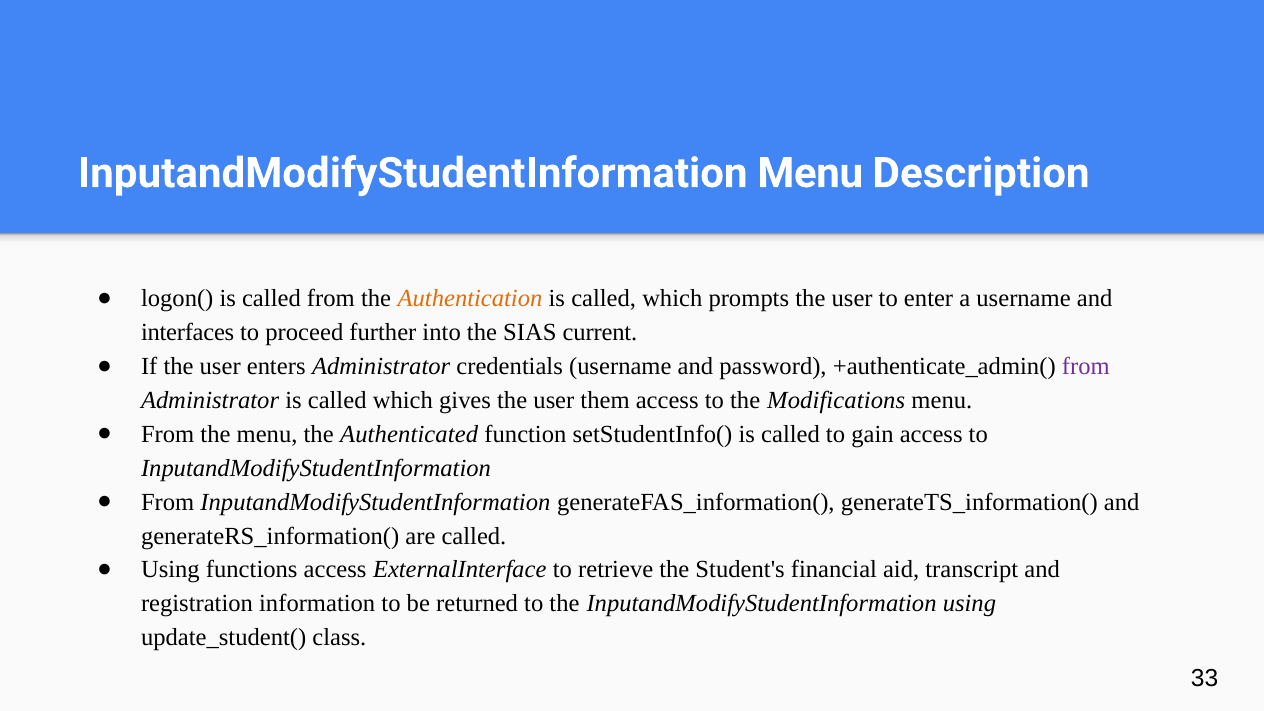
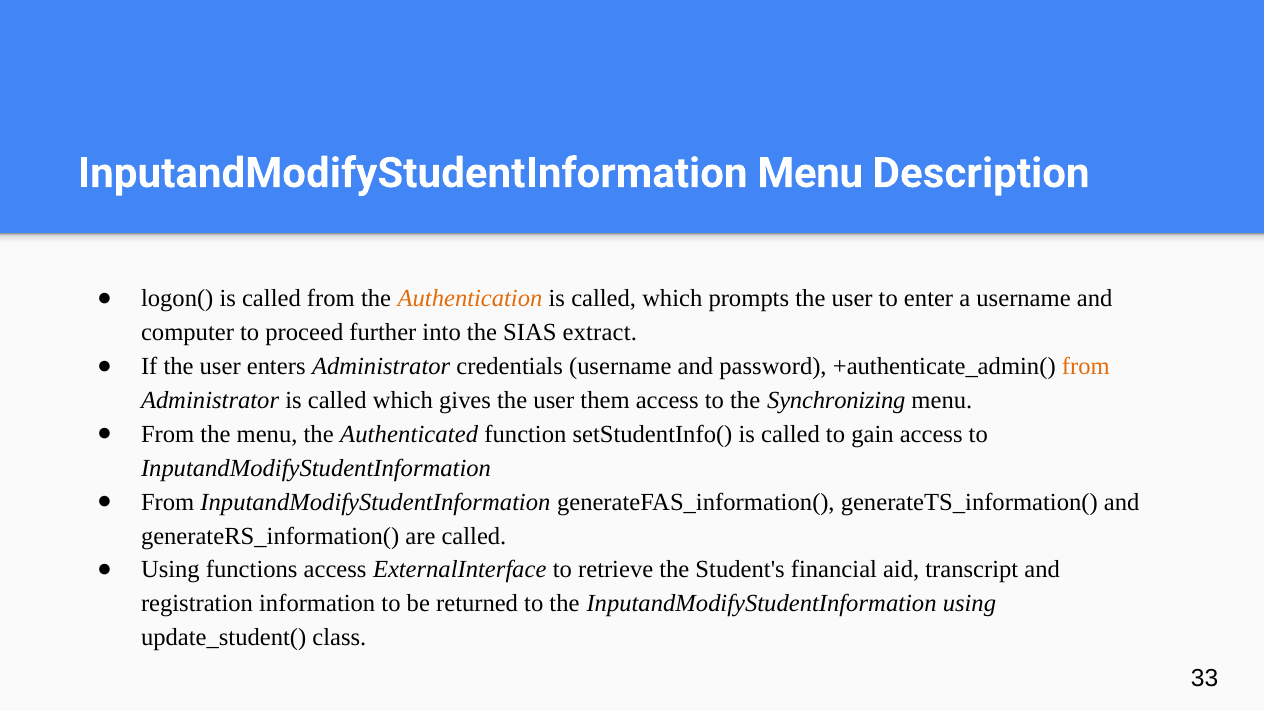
interfaces: interfaces -> computer (188, 333)
current: current -> extract (600, 333)
from colour: purple -> orange (1086, 367)
Modifications: Modifications -> Synchronizing (836, 400)
